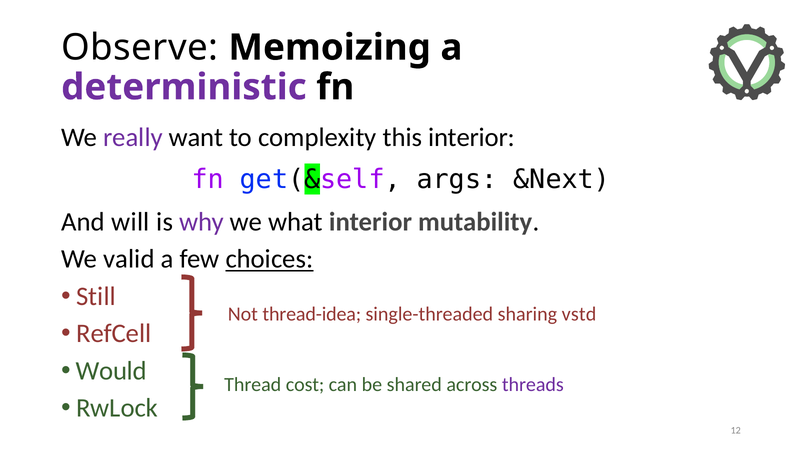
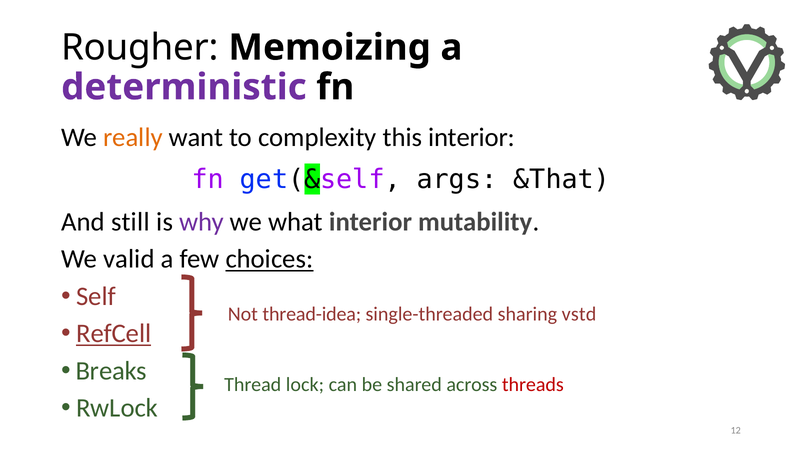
Observe: Observe -> Rougher (140, 48)
really colour: purple -> orange (133, 137)
&Next: &Next -> &That (562, 180)
will: will -> still (130, 222)
Still: Still -> Self (96, 296)
RefCell underline: none -> present (114, 334)
Would: Would -> Breaks (111, 371)
cost: cost -> lock (305, 385)
threads colour: purple -> red (533, 385)
